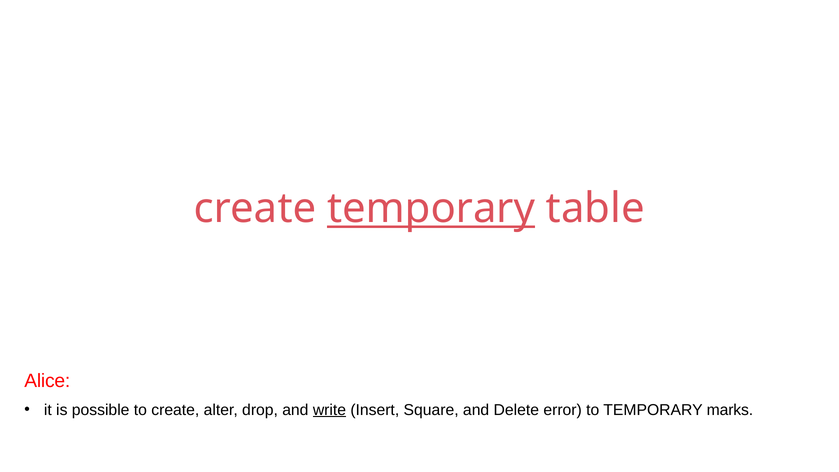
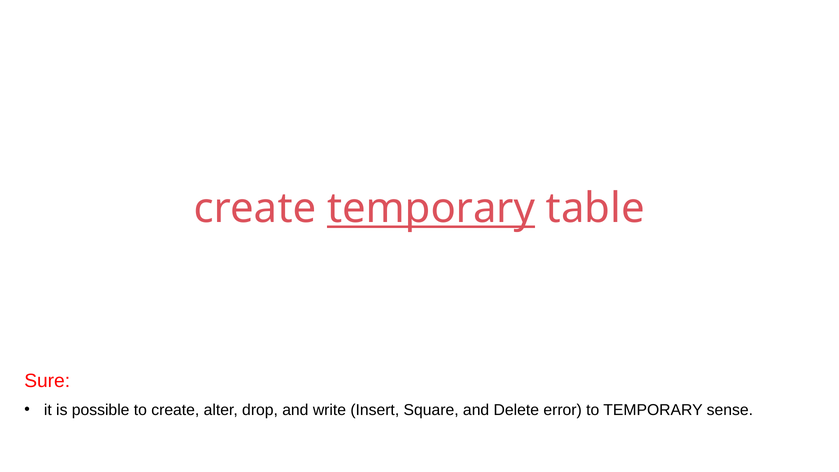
Alice: Alice -> Sure (47, 381)
write underline: present -> none (329, 410)
marks: marks -> sense (730, 410)
